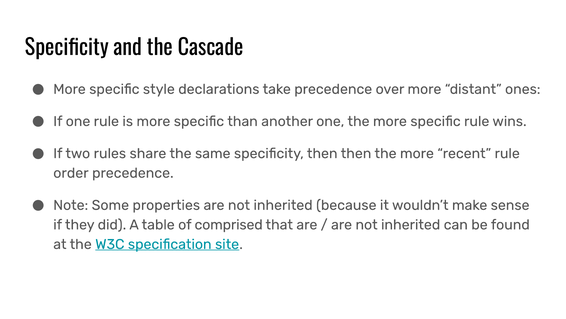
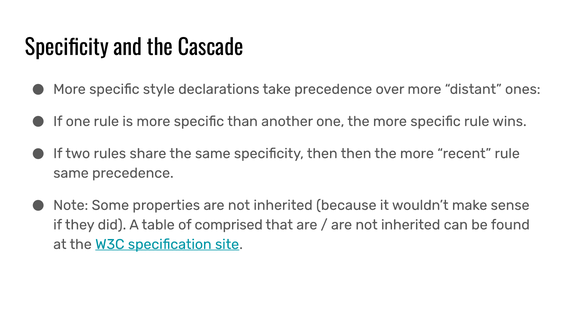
order: order -> same (71, 173)
